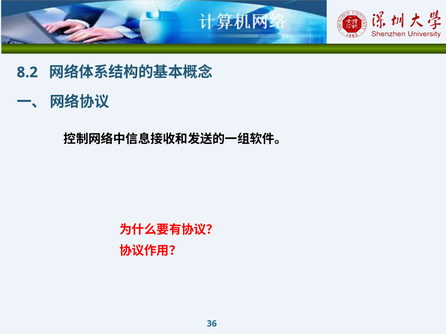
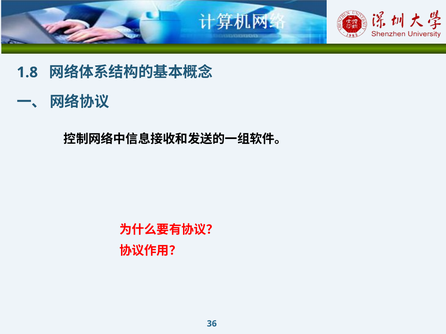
8.2: 8.2 -> 1.8 (27, 72)
